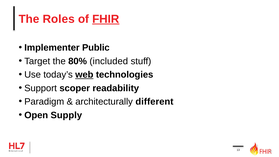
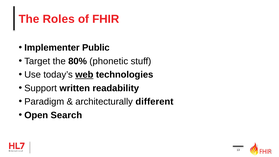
FHIR underline: present -> none (106, 19)
included: included -> phonetic (109, 61)
scoper: scoper -> written (75, 88)
Supply: Supply -> Search (66, 115)
